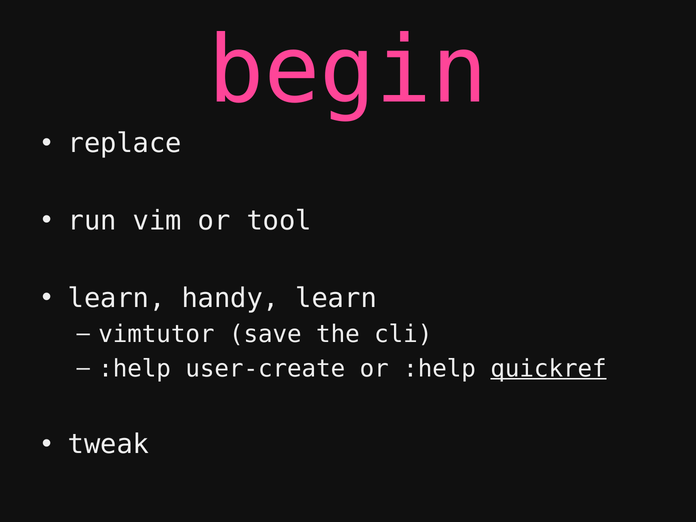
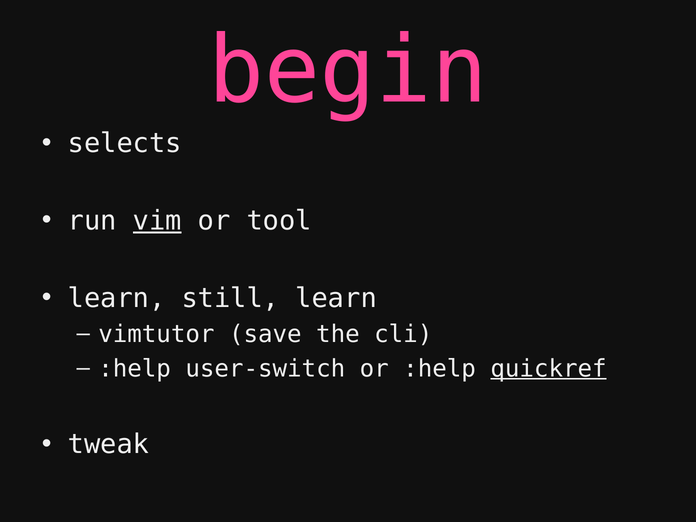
replace: replace -> selects (125, 143)
vim underline: none -> present (157, 221)
handy: handy -> still (230, 298)
user-create: user-create -> user-switch (265, 369)
